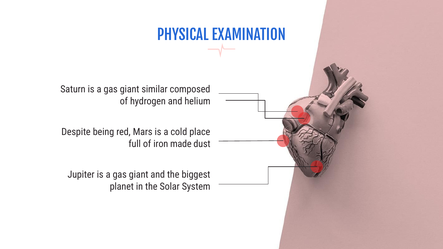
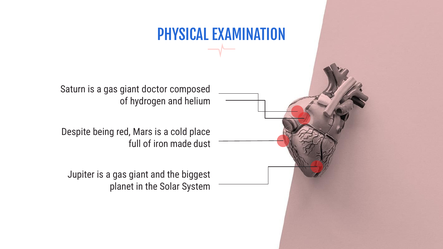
similar: similar -> doctor (154, 89)
